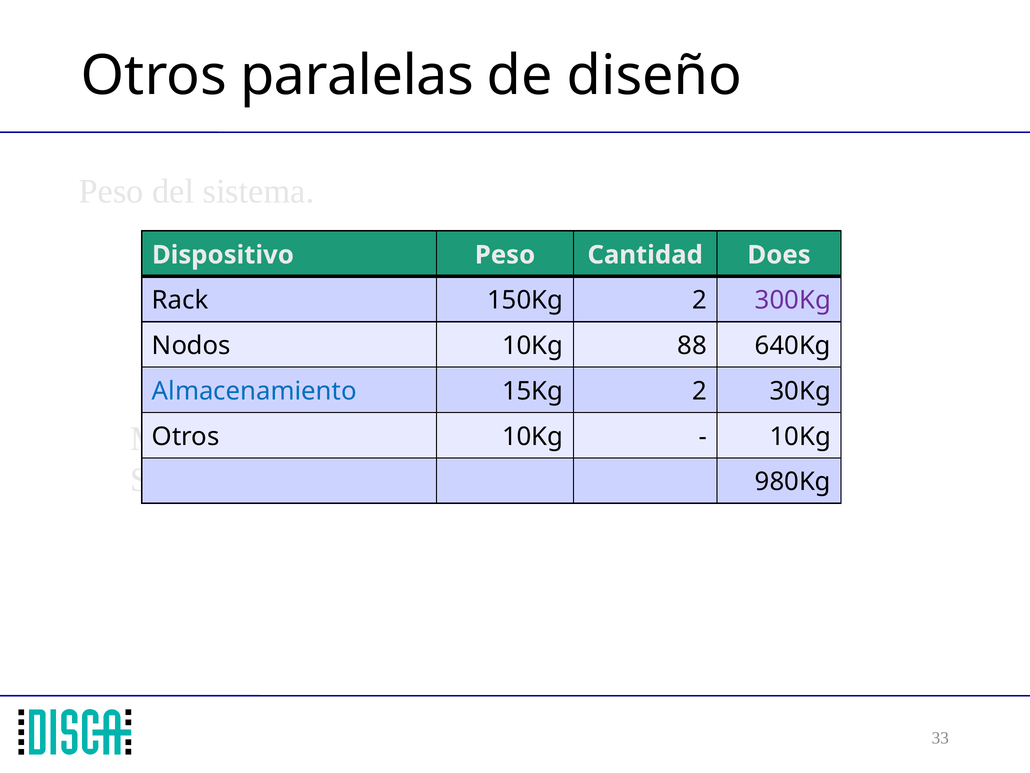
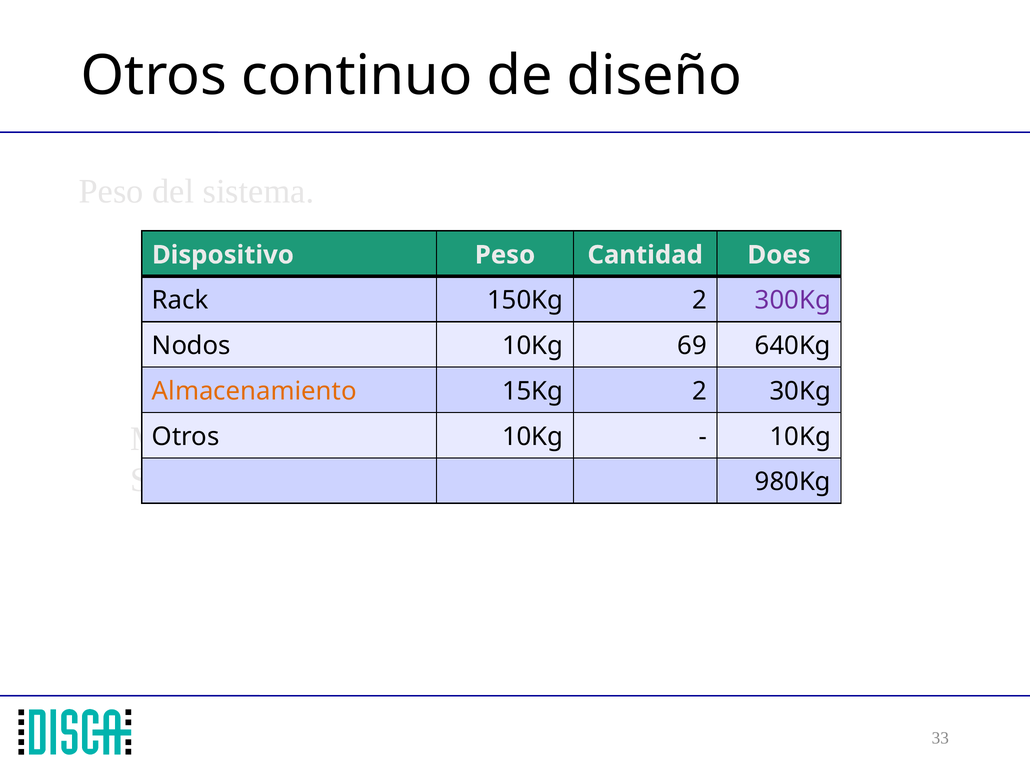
paralelas: paralelas -> continuo (357, 76)
88: 88 -> 69 (692, 346)
Almacenamiento colour: blue -> orange (254, 391)
